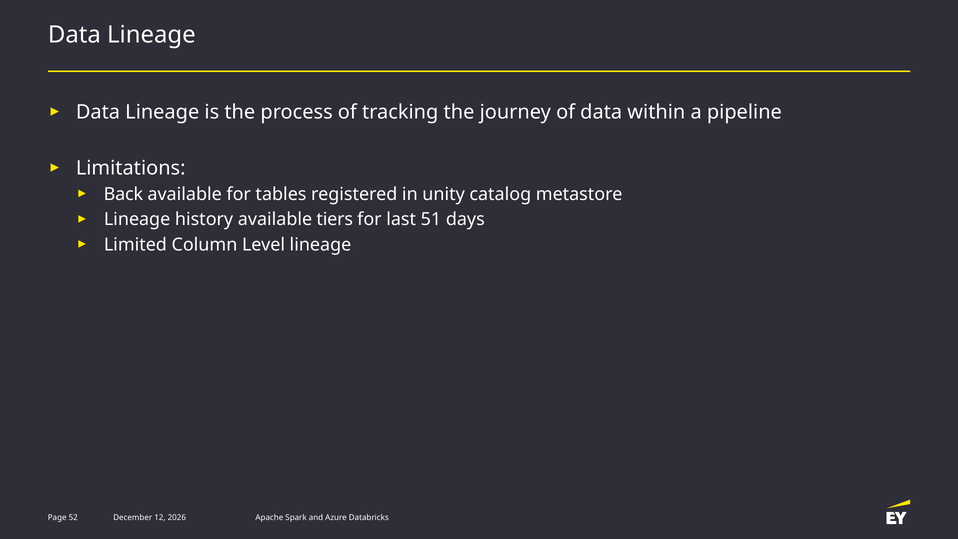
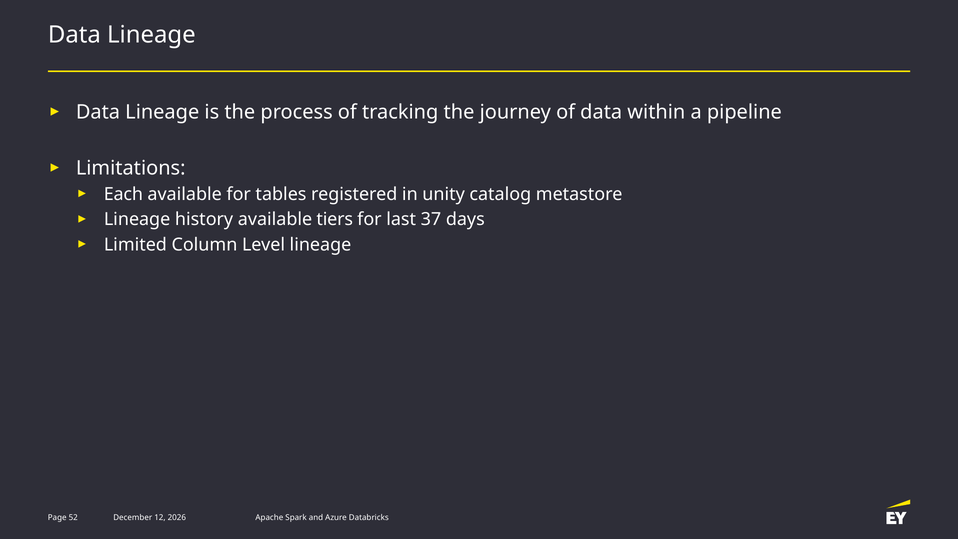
Back: Back -> Each (123, 194)
51: 51 -> 37 (431, 219)
